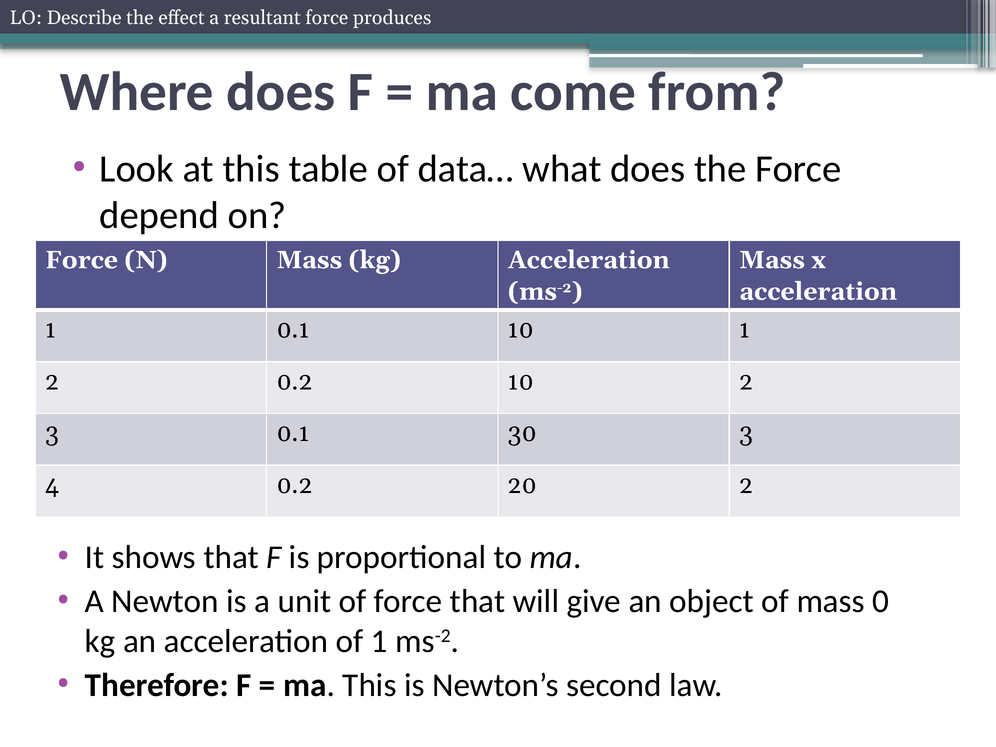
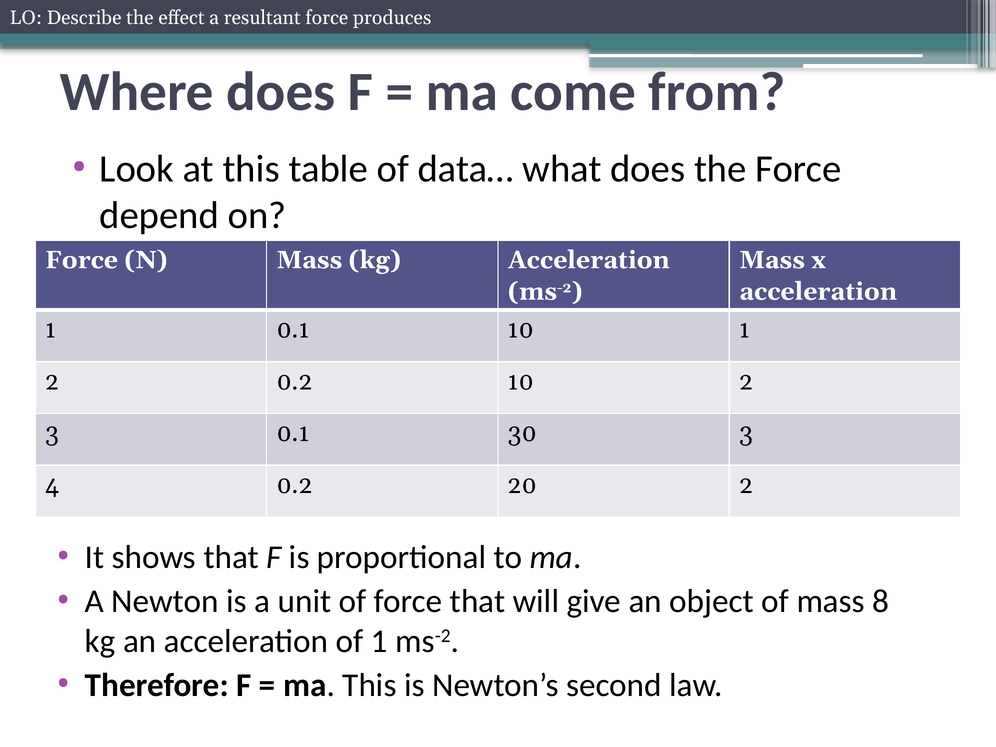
0: 0 -> 8 (881, 602)
